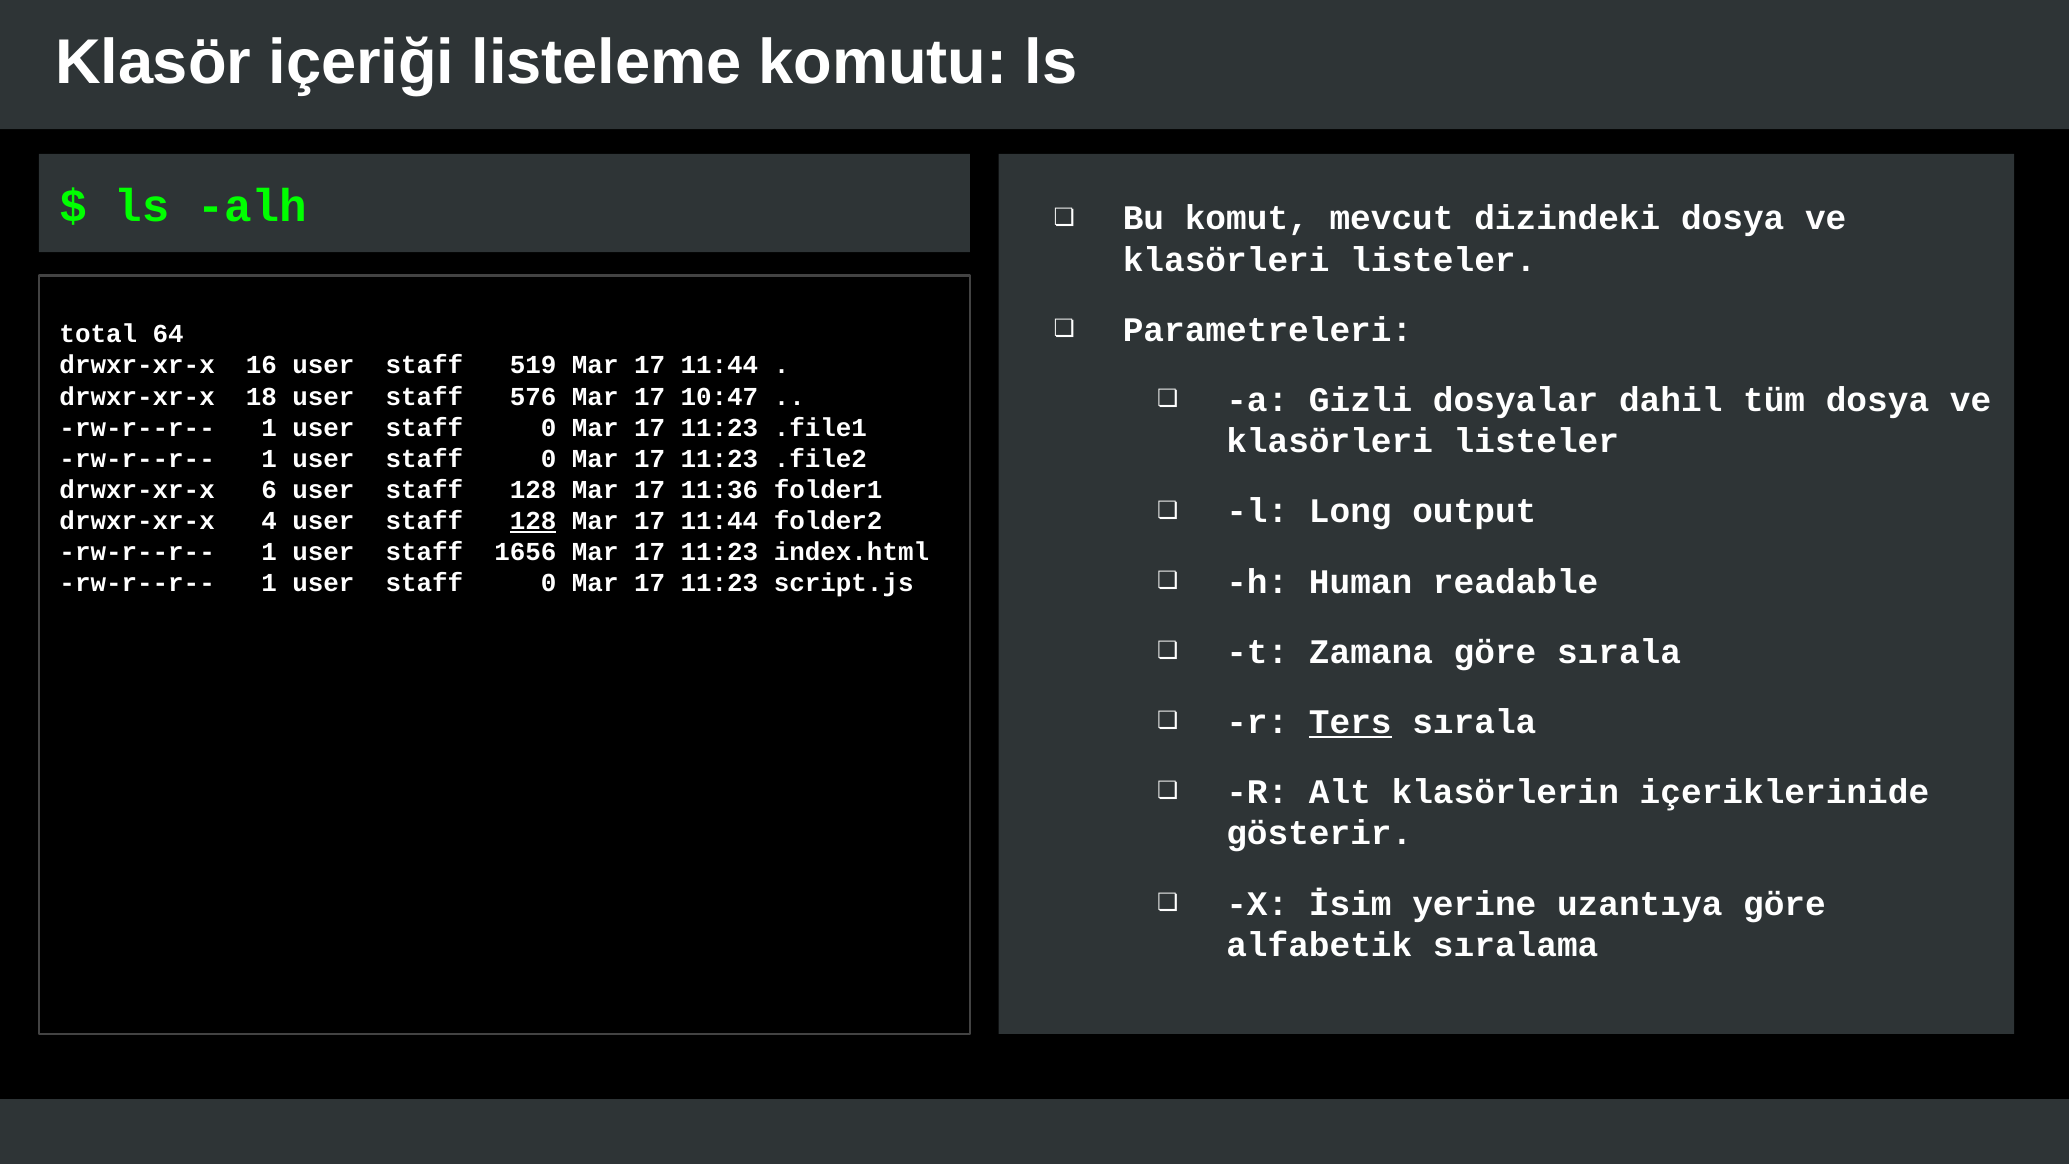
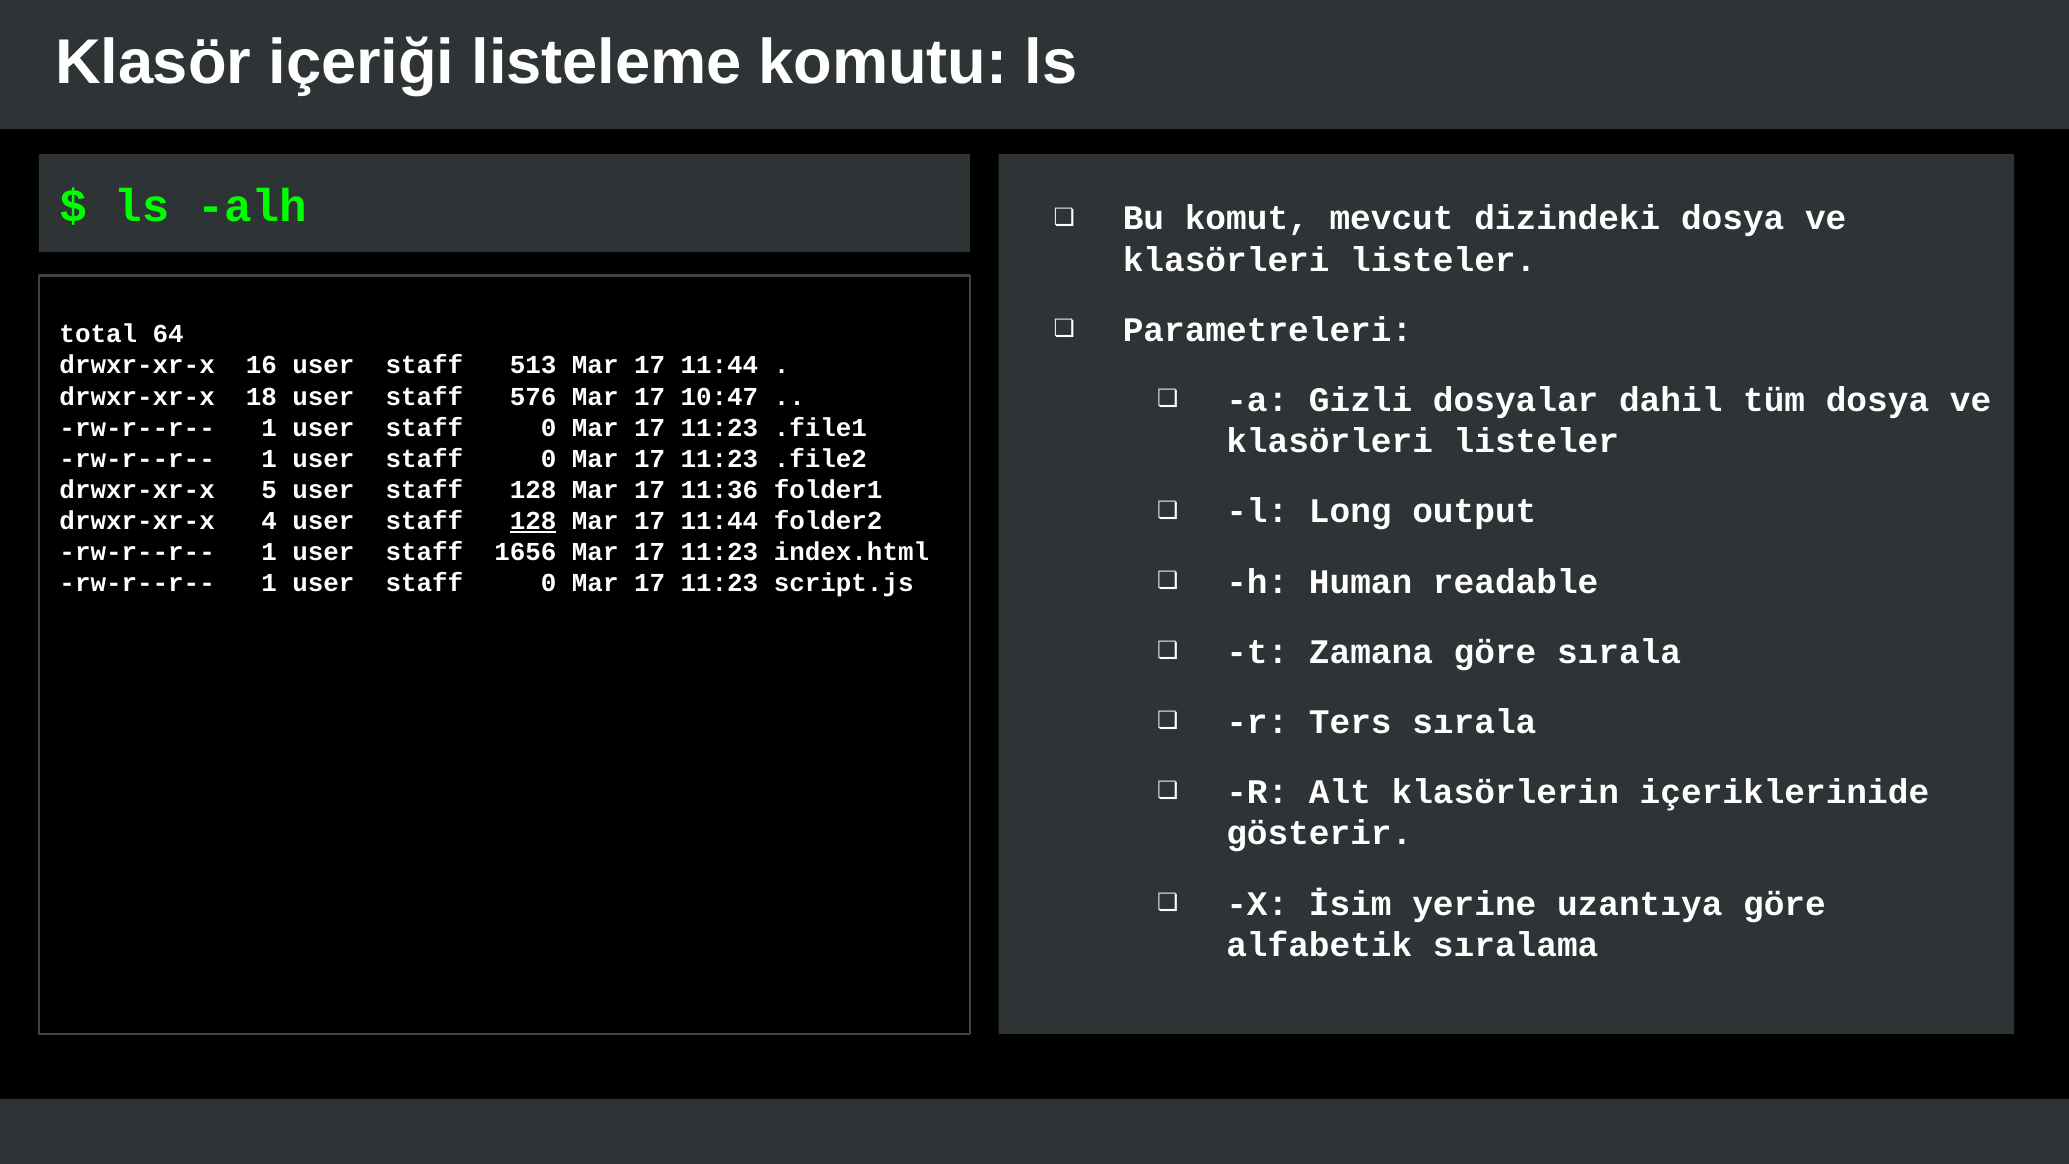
519: 519 -> 513 (533, 365)
6: 6 -> 5 (269, 490)
Ters underline: present -> none (1350, 722)
